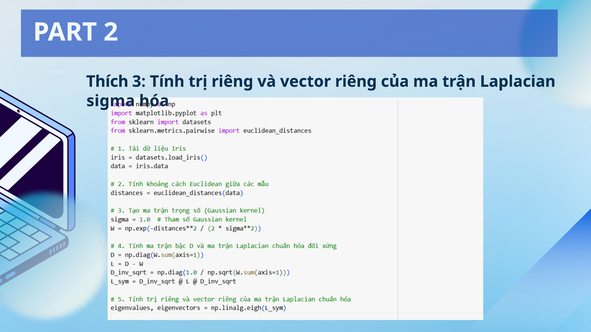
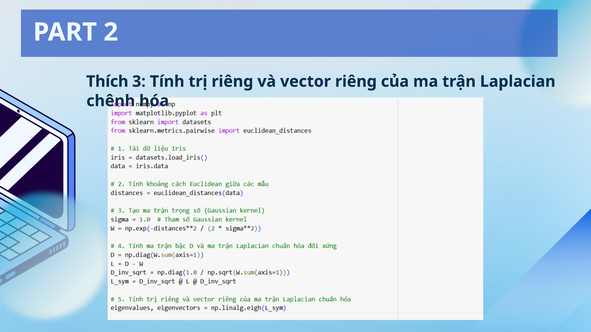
sigma: sigma -> chênh (111, 101)
